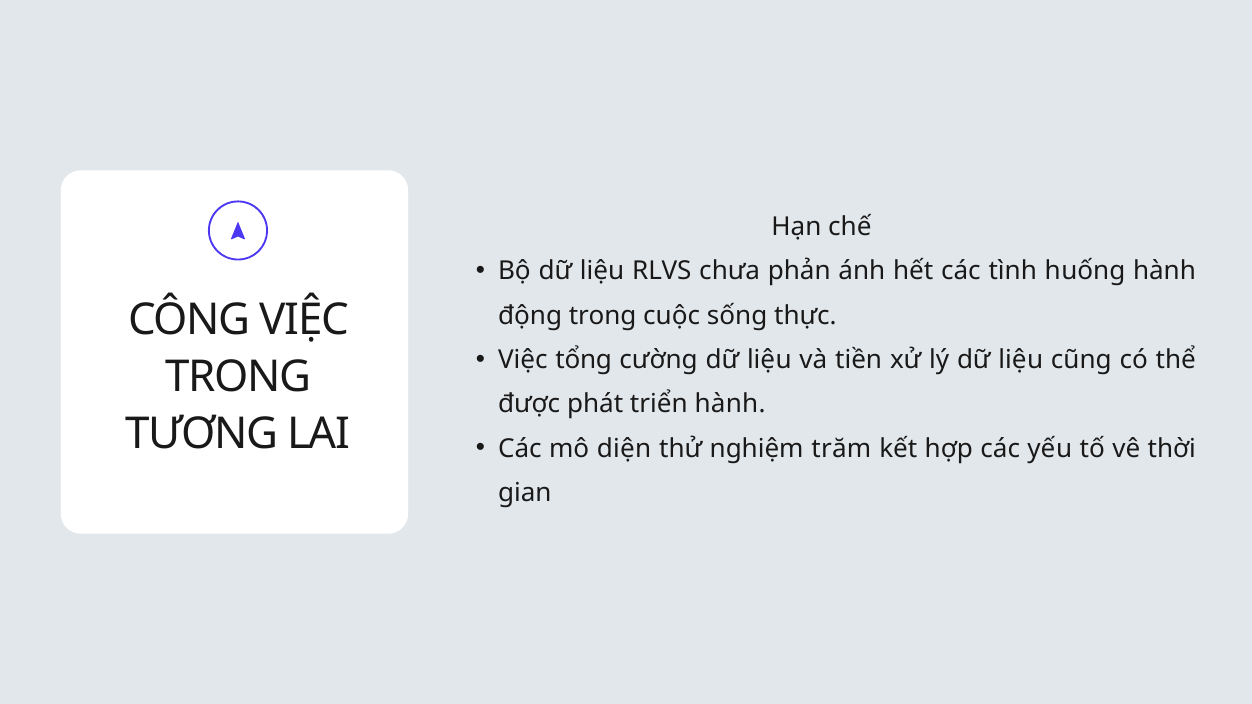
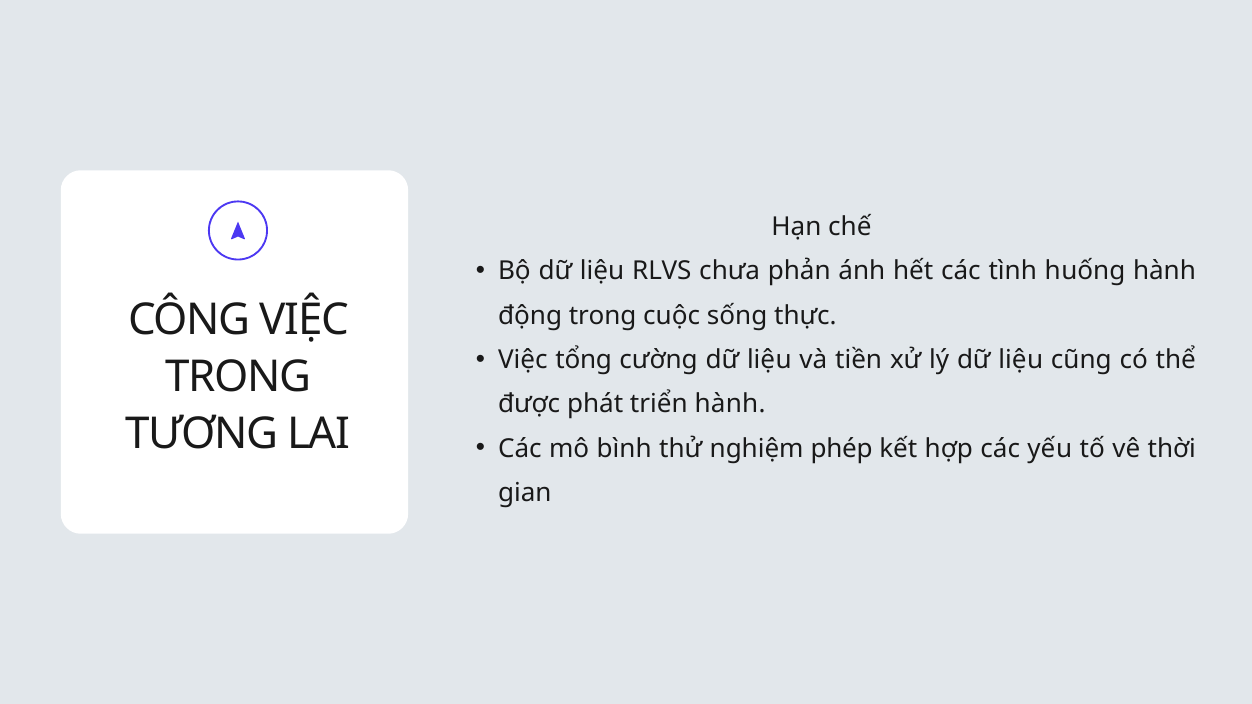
diện: diện -> bình (624, 449)
trăm: trăm -> phép (842, 449)
